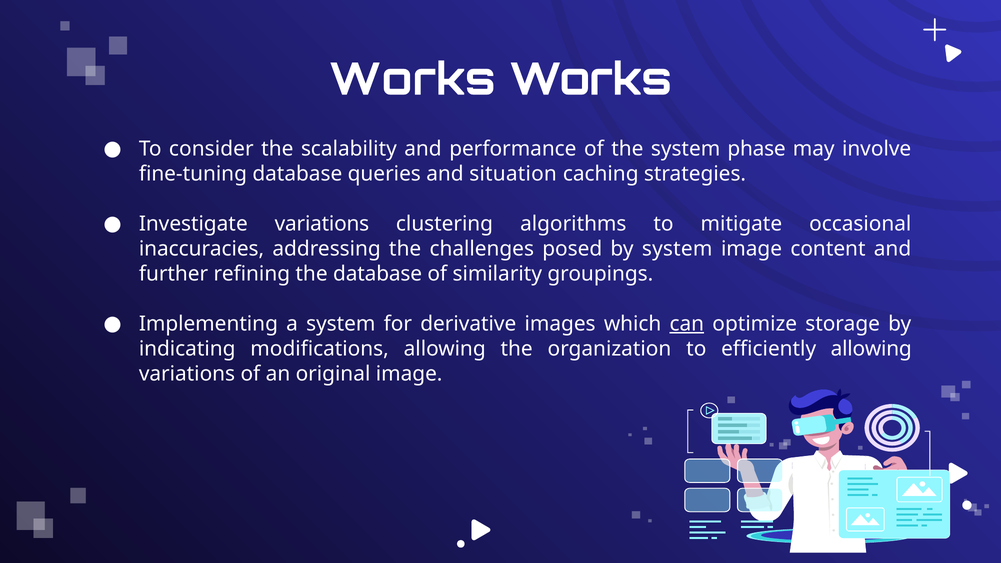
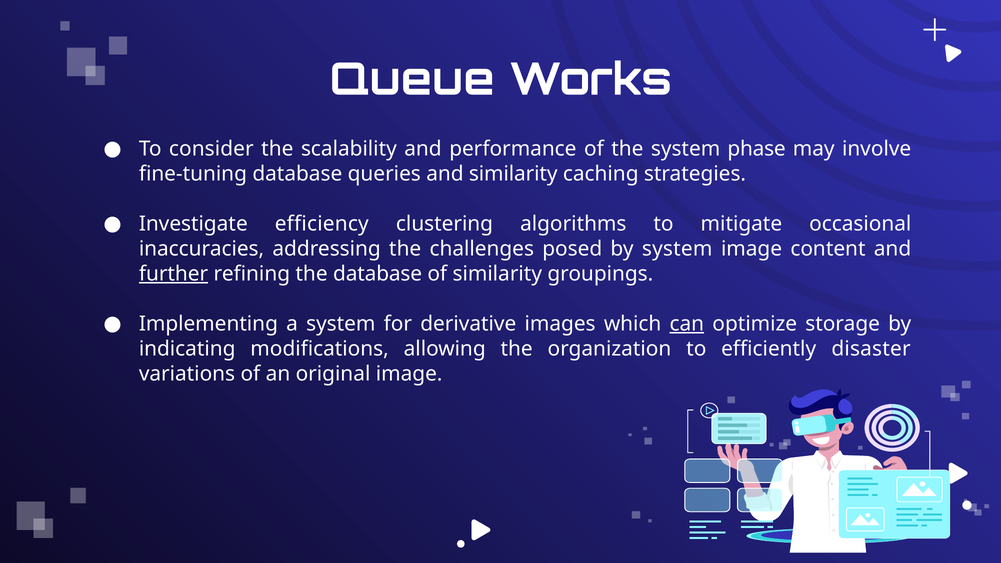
Works: Works -> Queue (412, 80)
and situation: situation -> similarity (513, 174)
Investigate variations: variations -> efficiency (322, 224)
further underline: none -> present (174, 274)
efficiently allowing: allowing -> disaster (871, 349)
